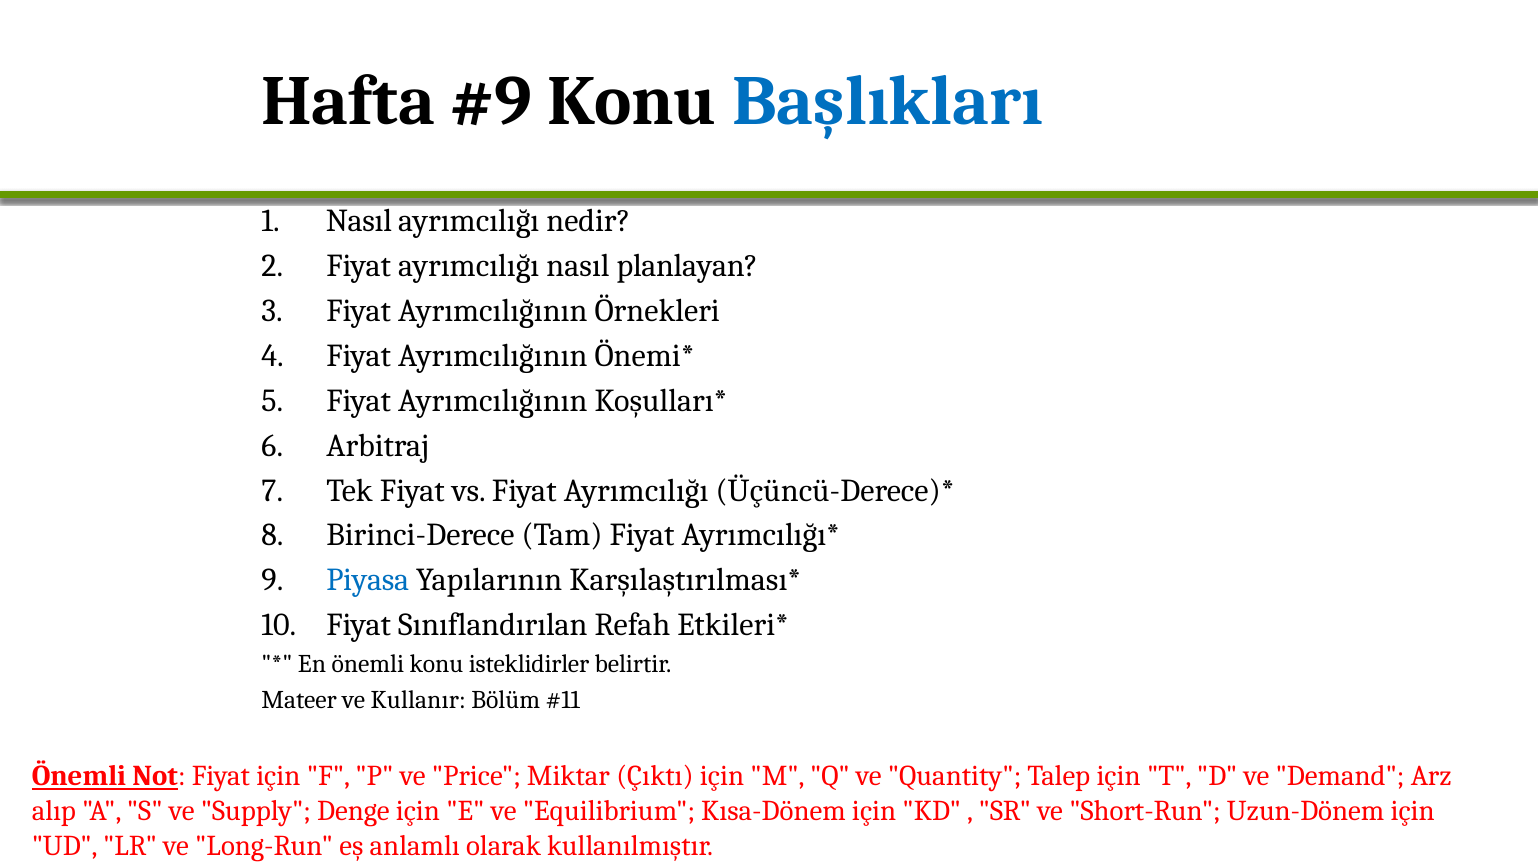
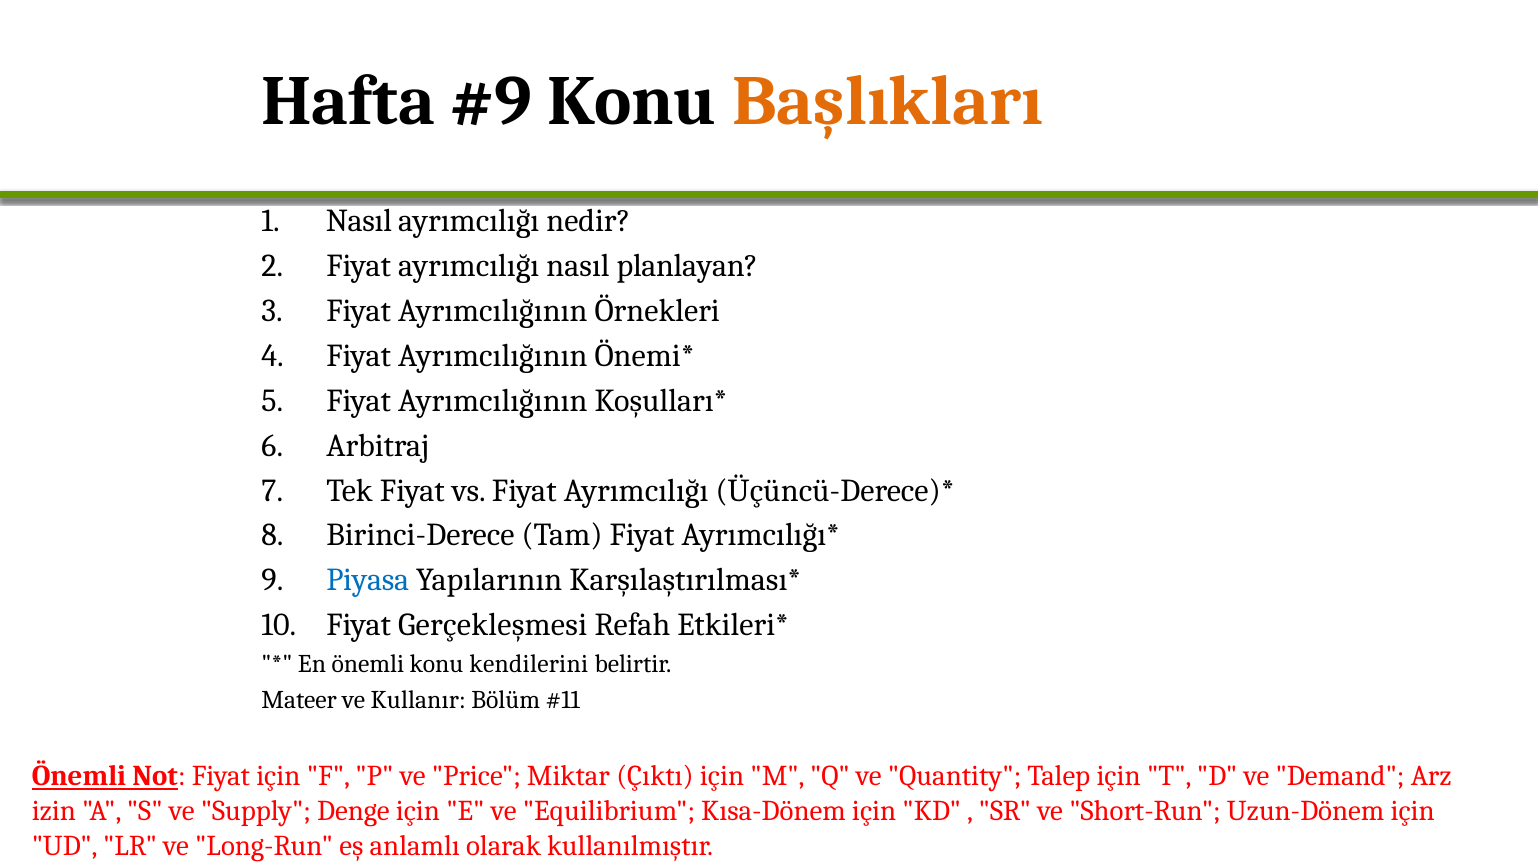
Başlıkları colour: blue -> orange (888, 101)
Sınıflandırılan: Sınıflandırılan -> Gerçekleşmesi (493, 625)
isteklidirler: isteklidirler -> kendilerini (529, 664)
alıp: alıp -> izin (54, 811)
